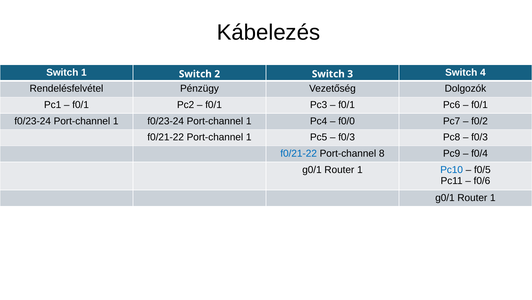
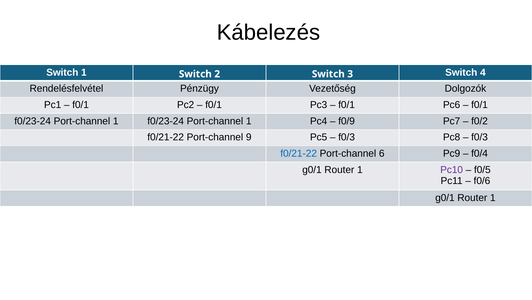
f0/0: f0/0 -> f0/9 (347, 121)
f0/21-22 Port-channel 1: 1 -> 9 (249, 137)
8: 8 -> 6 (382, 153)
Pc10 colour: blue -> purple (452, 169)
